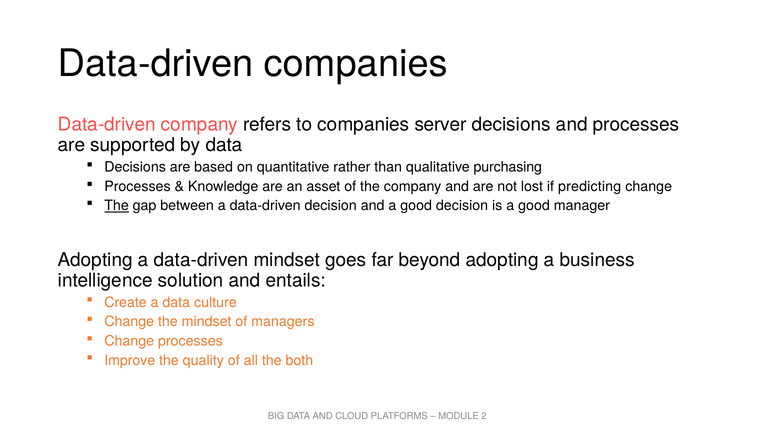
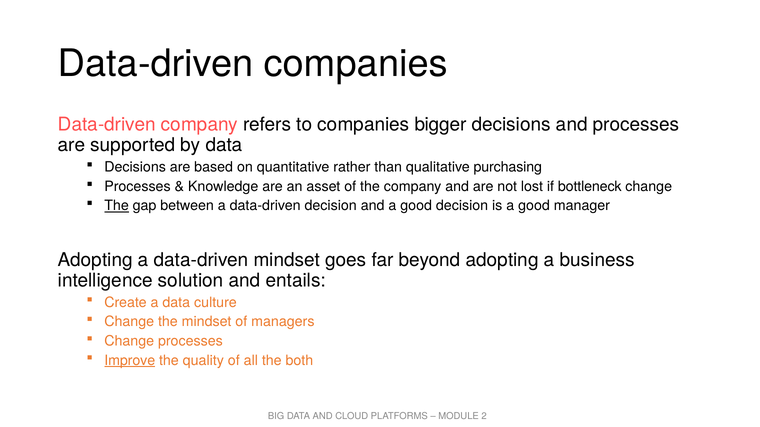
server: server -> bigger (441, 125)
predicting: predicting -> bottleneck (590, 187)
Improve underline: none -> present (130, 361)
